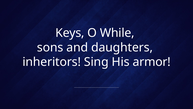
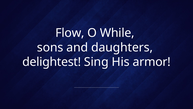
Keys: Keys -> Flow (70, 33)
inheritors: inheritors -> delightest (52, 62)
